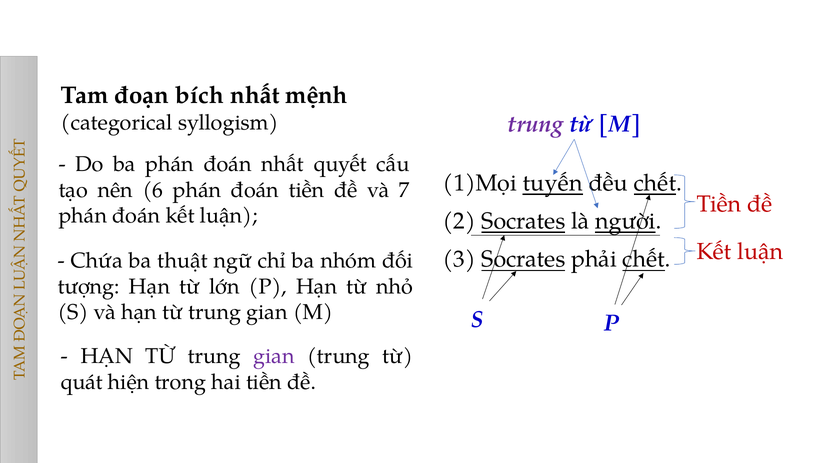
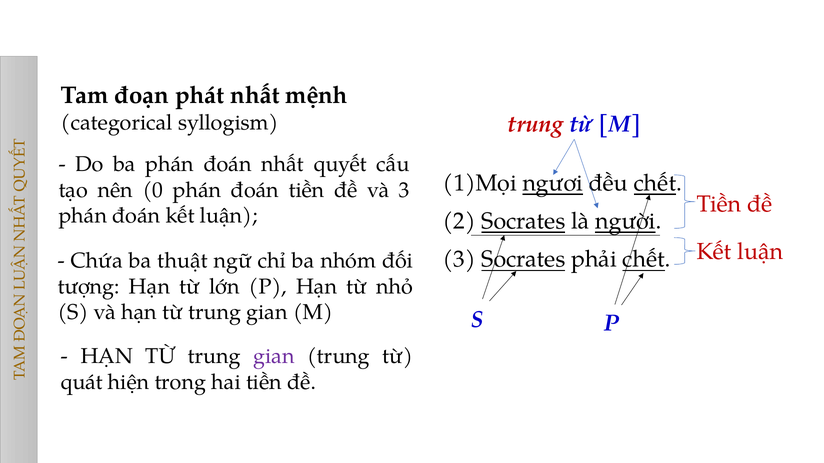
bích: bích -> phát (200, 96)
trung colour: purple -> red (535, 124)
tuyến: tuyến -> ngươi (553, 183)
6: 6 -> 0 (153, 190)
và 7: 7 -> 3 (404, 190)
